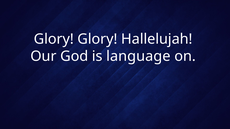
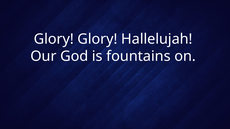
language: language -> fountains (138, 56)
